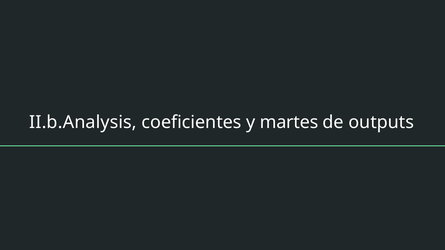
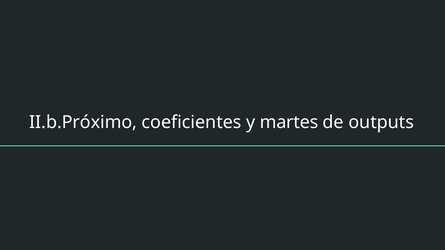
II.b.Analysis: II.b.Analysis -> II.b.Próximo (83, 122)
